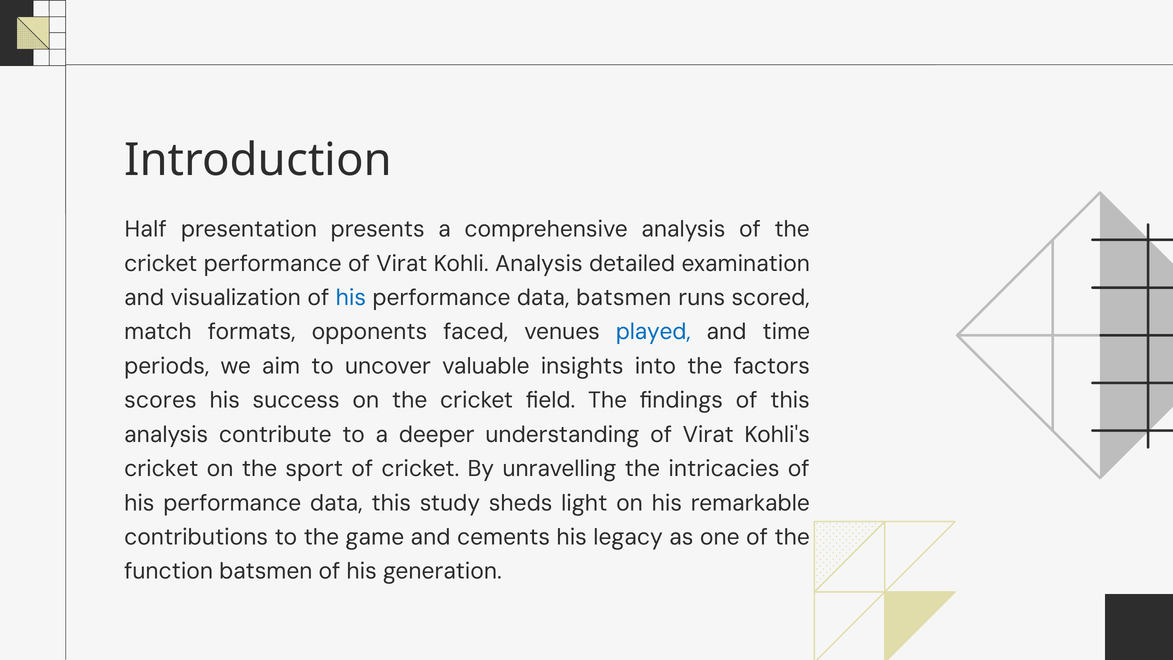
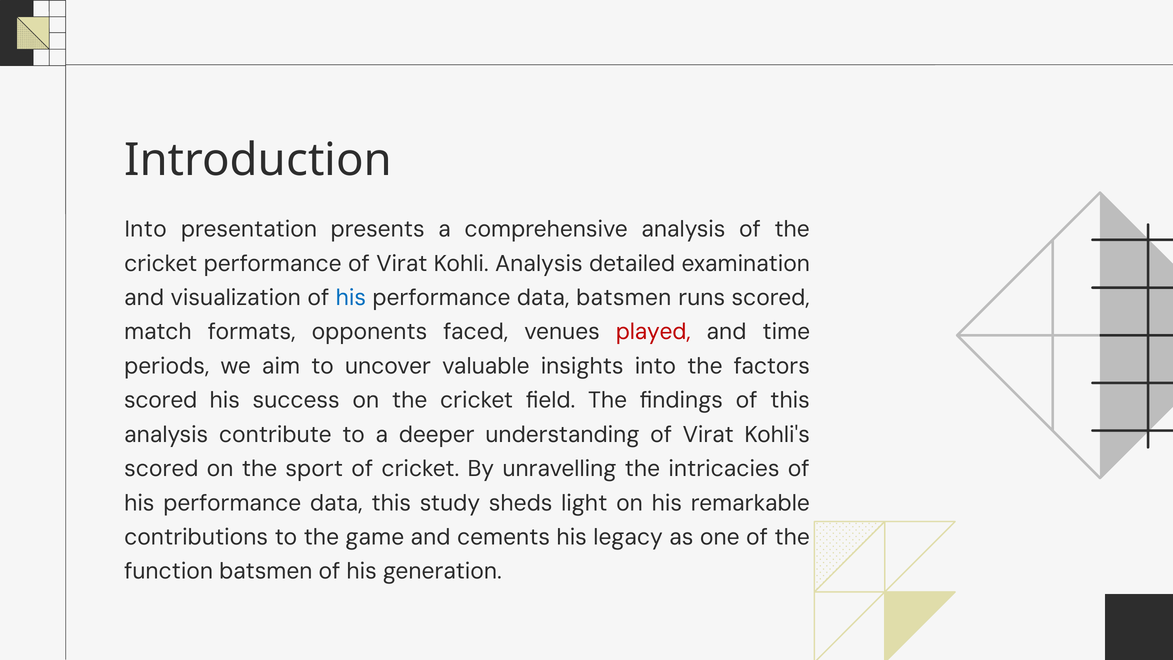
Half: Half -> Into (146, 229)
played colour: blue -> red (653, 332)
scores: scores -> scored (161, 400)
cricket: cricket -> scored (161, 469)
